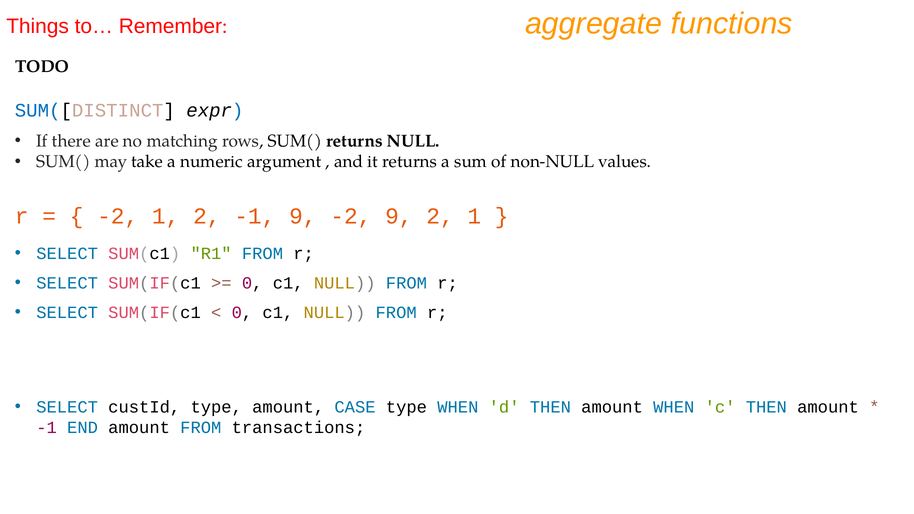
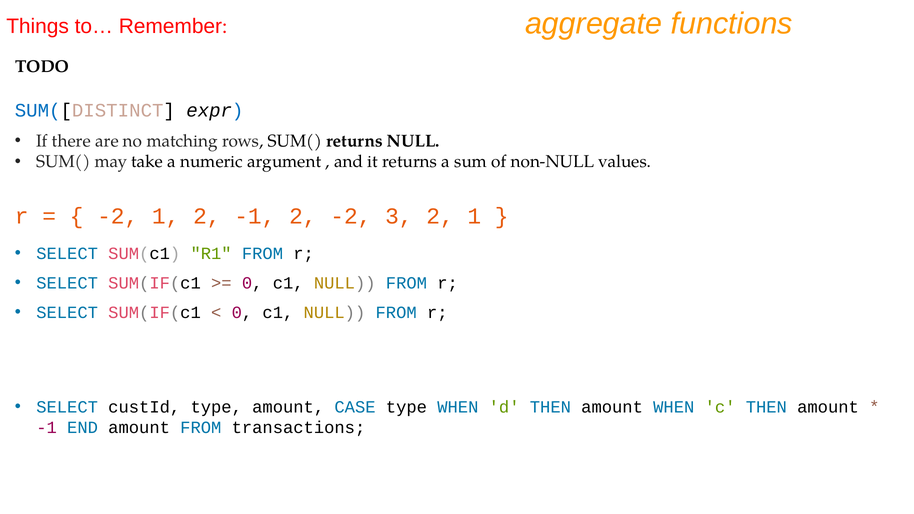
-1 9: 9 -> 2 (303, 216)
-2 9: 9 -> 3 (399, 216)
